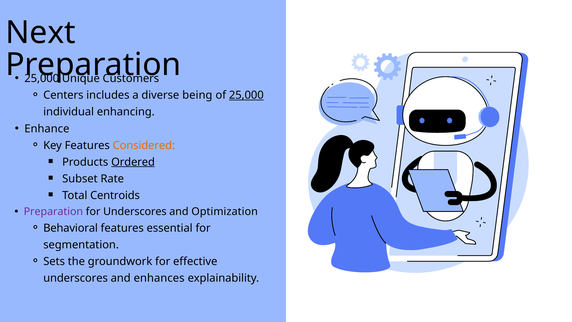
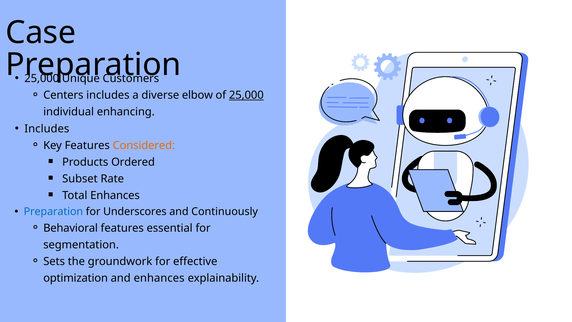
Next: Next -> Case (41, 32)
being: being -> elbow (197, 95)
Enhance: Enhance -> Includes (47, 129)
Ordered underline: present -> none (133, 162)
Total Centroids: Centroids -> Enhances (115, 195)
Preparation colour: purple -> blue (53, 212)
Optimization: Optimization -> Continuously (225, 212)
underscores: underscores -> optimization (76, 278)
